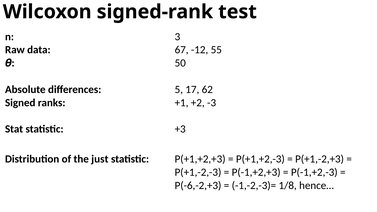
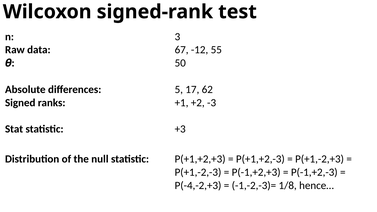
just: just -> null (100, 159)
P(-6,-2,+3: P(-6,-2,+3 -> P(-4,-2,+3 (198, 186)
